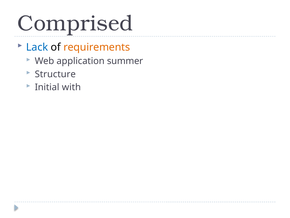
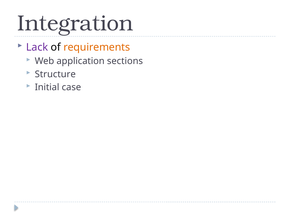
Comprised: Comprised -> Integration (75, 23)
Lack colour: blue -> purple (37, 47)
summer: summer -> sections (125, 61)
with: with -> case (71, 87)
